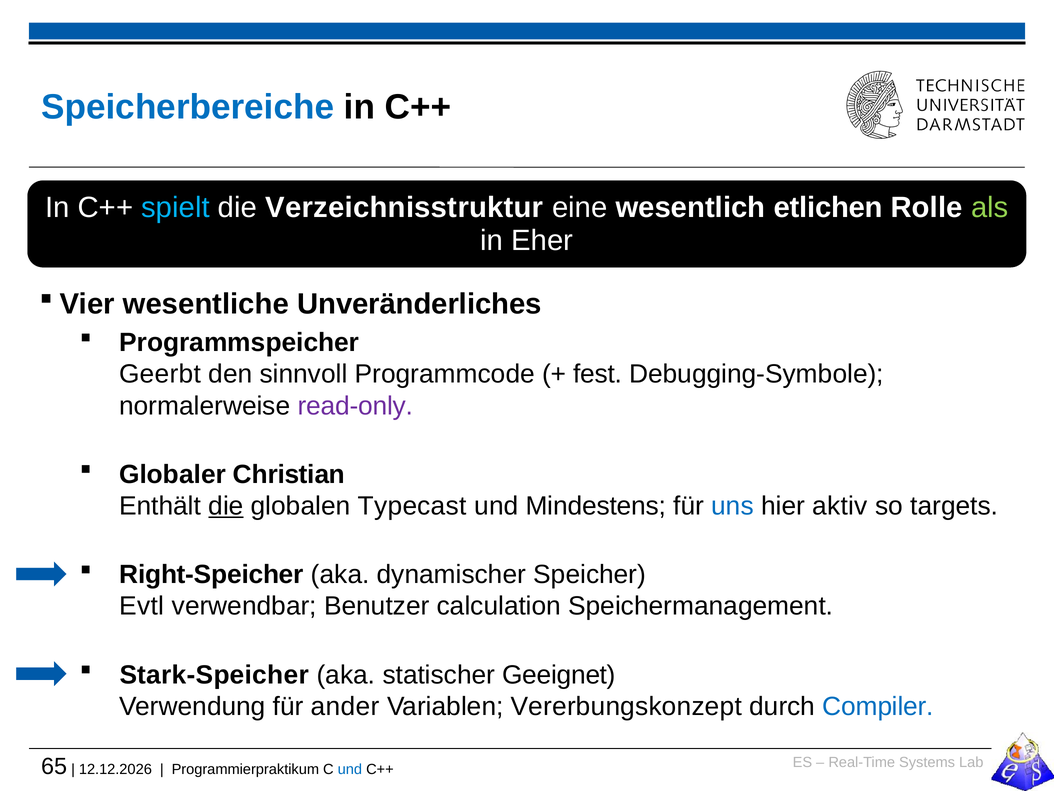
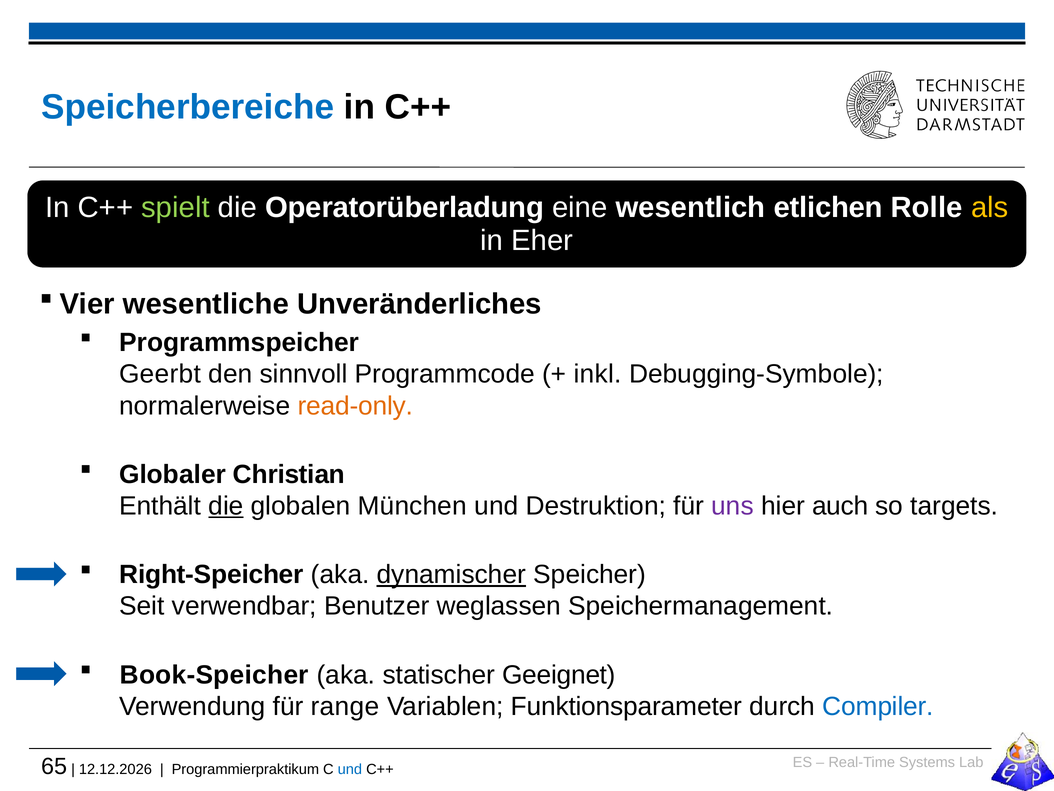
spielt colour: light blue -> light green (176, 208)
Verzeichnisstruktur: Verzeichnisstruktur -> Operatorüberladung (405, 208)
als colour: light green -> yellow (990, 208)
fest: fest -> inkl (597, 374)
read-only colour: purple -> orange (355, 406)
Typecast: Typecast -> München (412, 506)
Mindestens: Mindestens -> Destruktion (596, 506)
uns colour: blue -> purple (733, 506)
aktiv: aktiv -> auch (840, 506)
dynamischer underline: none -> present (451, 574)
Evtl: Evtl -> Seit (142, 606)
calculation: calculation -> weglassen (499, 606)
Stark-Speicher: Stark-Speicher -> Book-Speicher (214, 674)
ander: ander -> range (345, 706)
Vererbungskonzept: Vererbungskonzept -> Funktionsparameter (626, 706)
